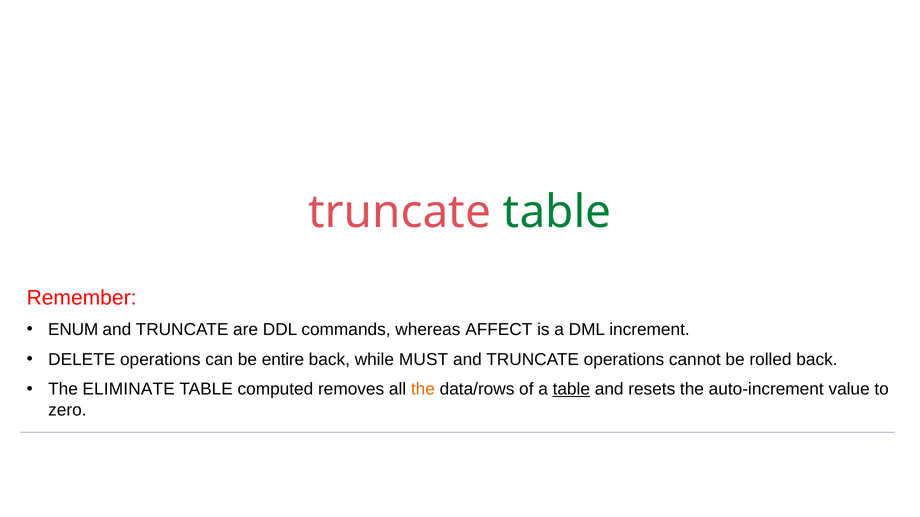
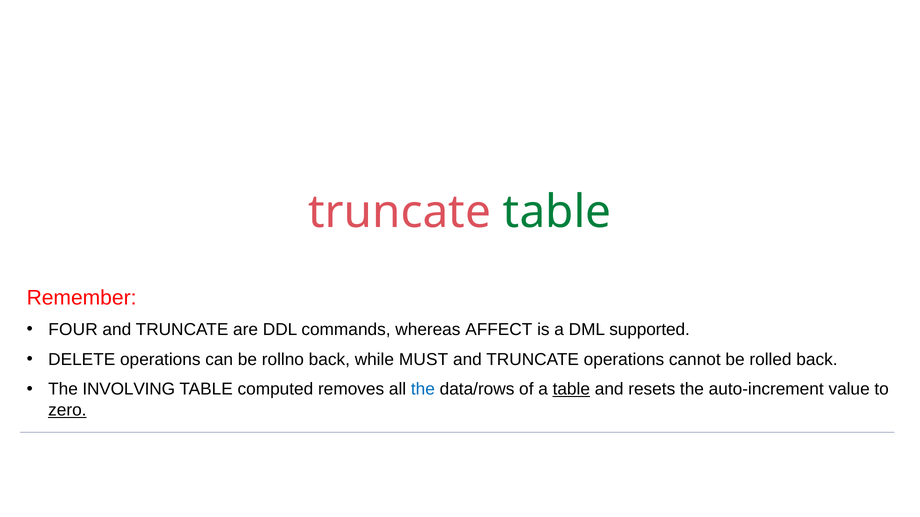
ENUM: ENUM -> FOUR (73, 330)
increment: increment -> supported (650, 330)
entire: entire -> rollno (283, 360)
ELIMINATE: ELIMINATE -> INVOLVING (129, 390)
the colour: orange -> blue (423, 390)
zero underline: none -> present (67, 410)
